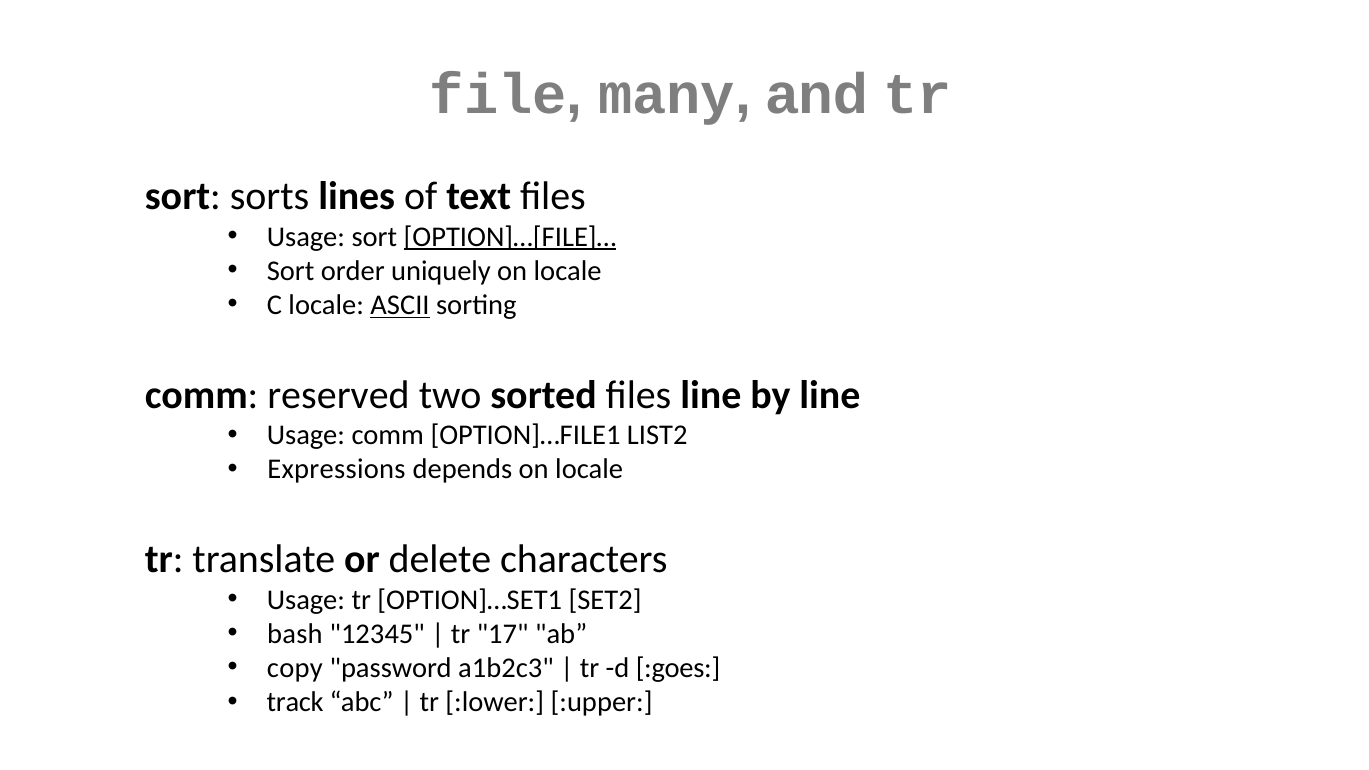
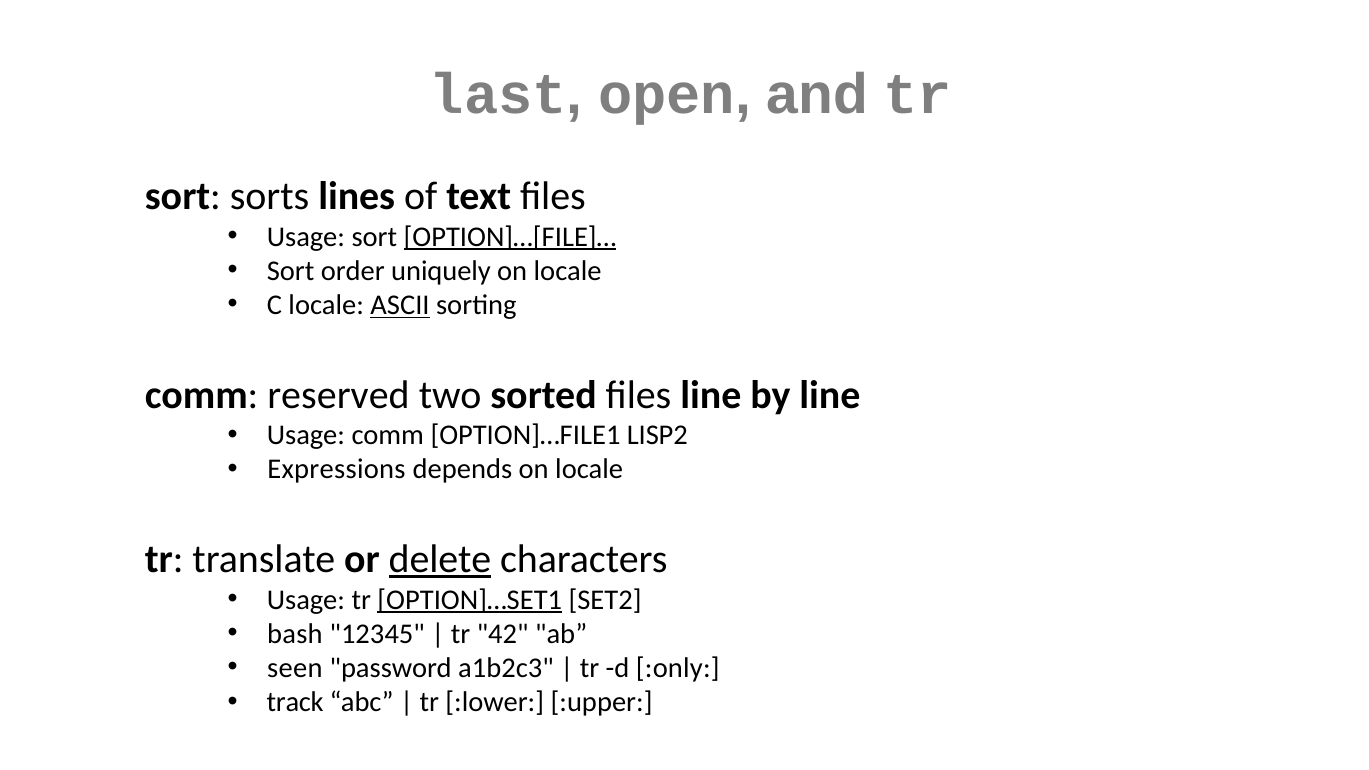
file: file -> last (498, 95)
many: many -> open (667, 95)
LIST2: LIST2 -> LISP2 (657, 435)
delete underline: none -> present (440, 559)
OPTION]…SET1 underline: none -> present (470, 600)
17: 17 -> 42 (503, 634)
copy: copy -> seen (295, 668)
:goes: :goes -> :only (678, 668)
